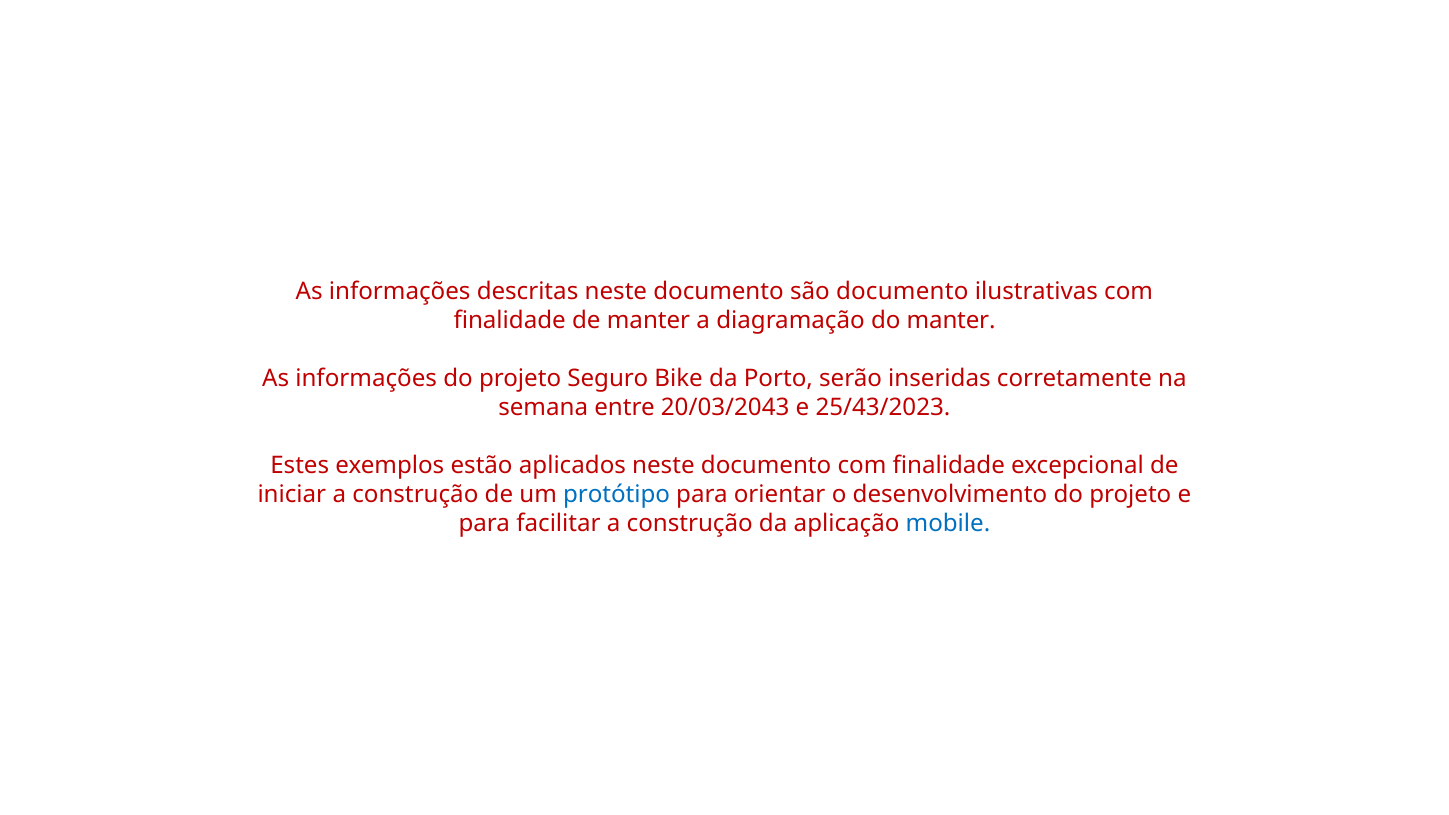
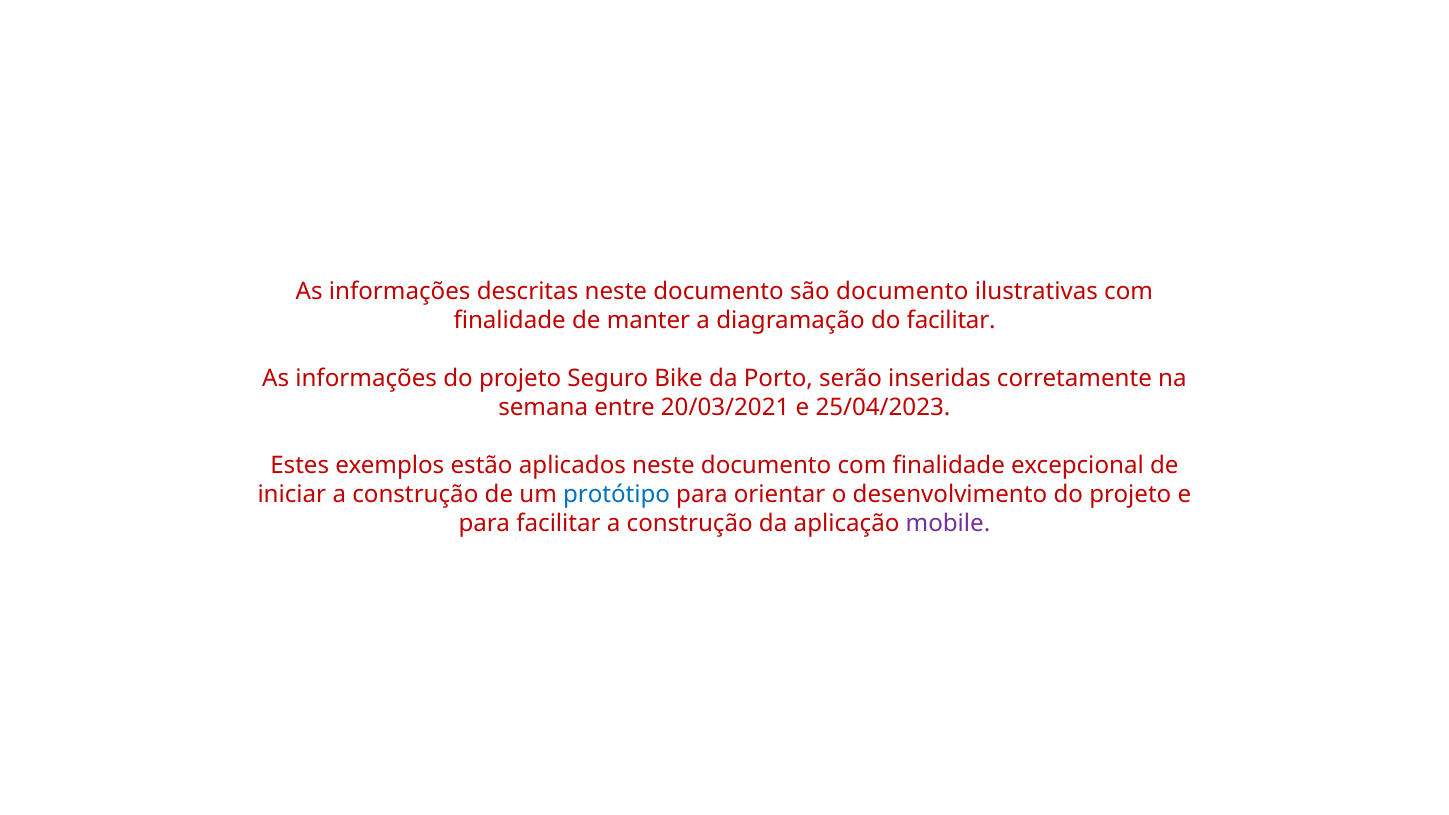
do manter: manter -> facilitar (951, 321)
20/03/2043: 20/03/2043 -> 20/03/2021 (725, 408)
25/43/2023: 25/43/2023 -> 25/04/2023 (883, 408)
mobile colour: blue -> purple (948, 524)
